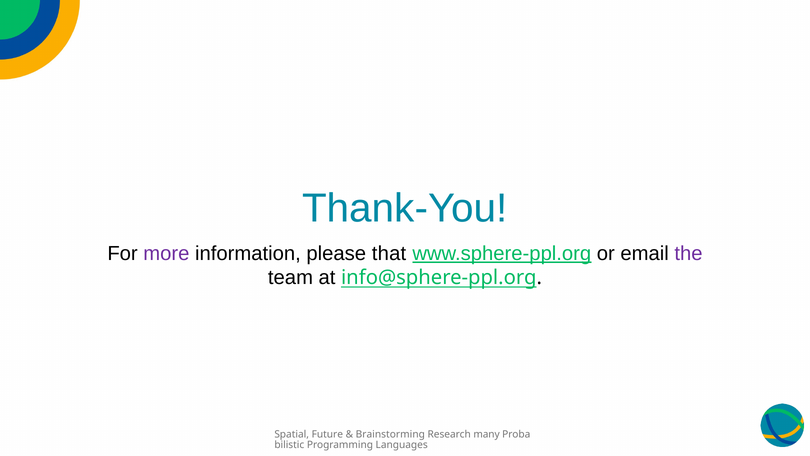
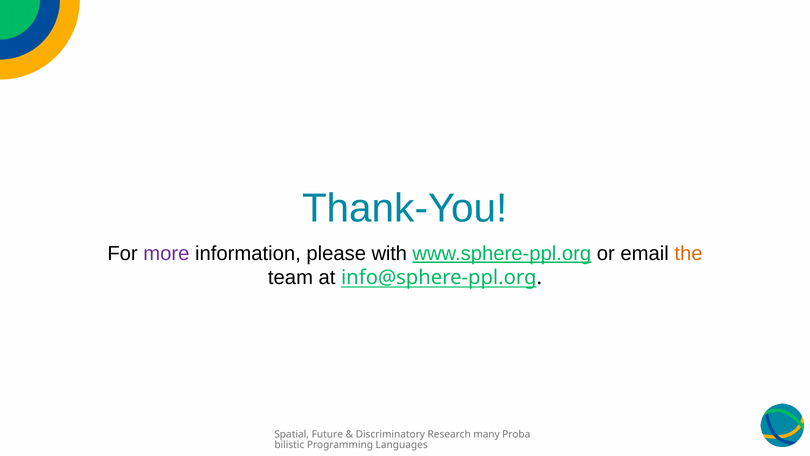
that: that -> with (389, 253)
the colour: purple -> orange (688, 253)
Brainstorming: Brainstorming -> Discriminatory (390, 434)
